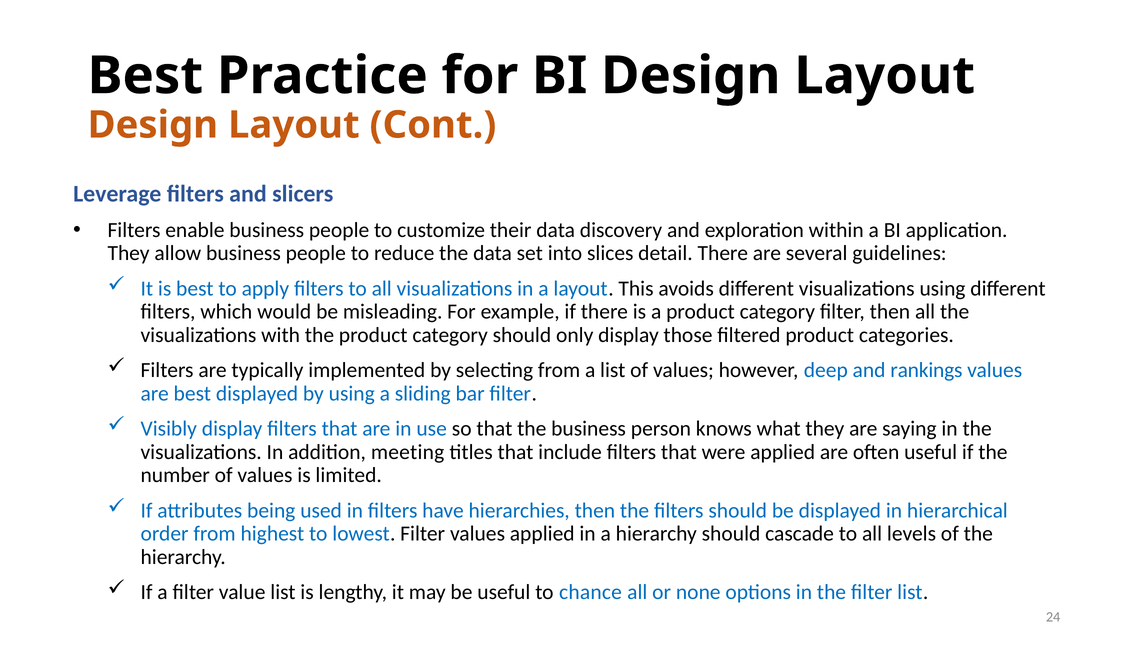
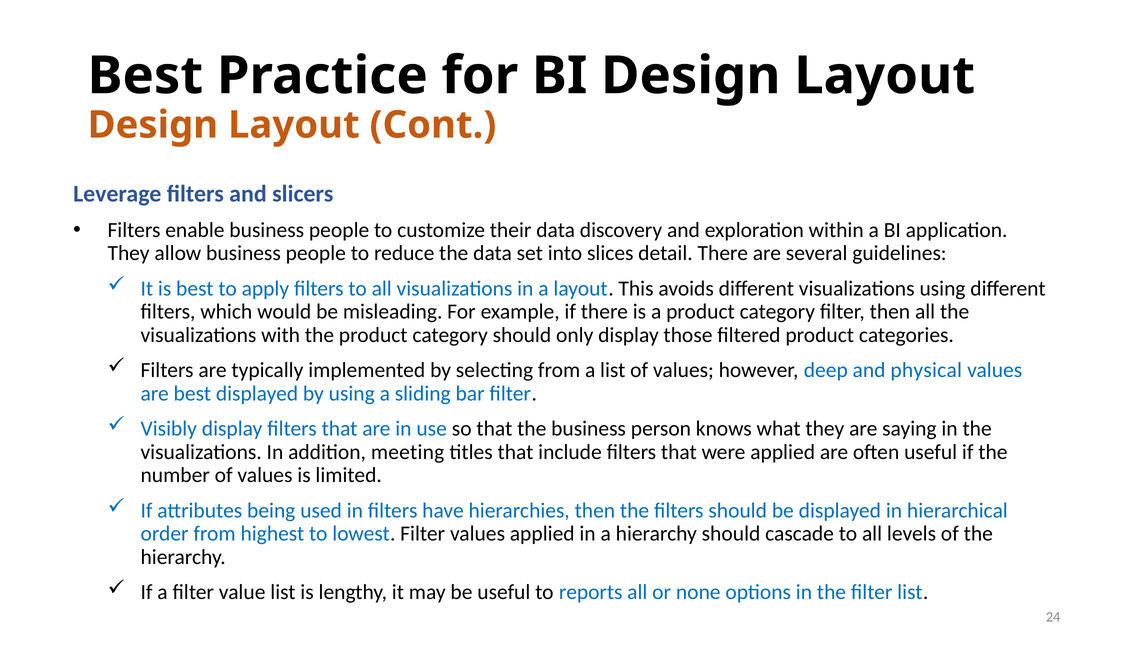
rankings: rankings -> physical (926, 370)
chance: chance -> reports (591, 592)
